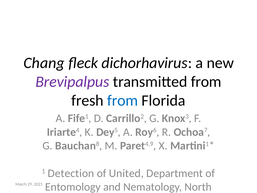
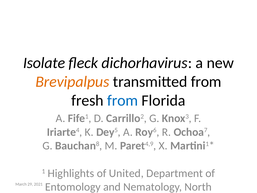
Chang: Chang -> Isolate (44, 63)
Brevipalpus colour: purple -> orange (72, 82)
Detection: Detection -> Highlights (71, 173)
